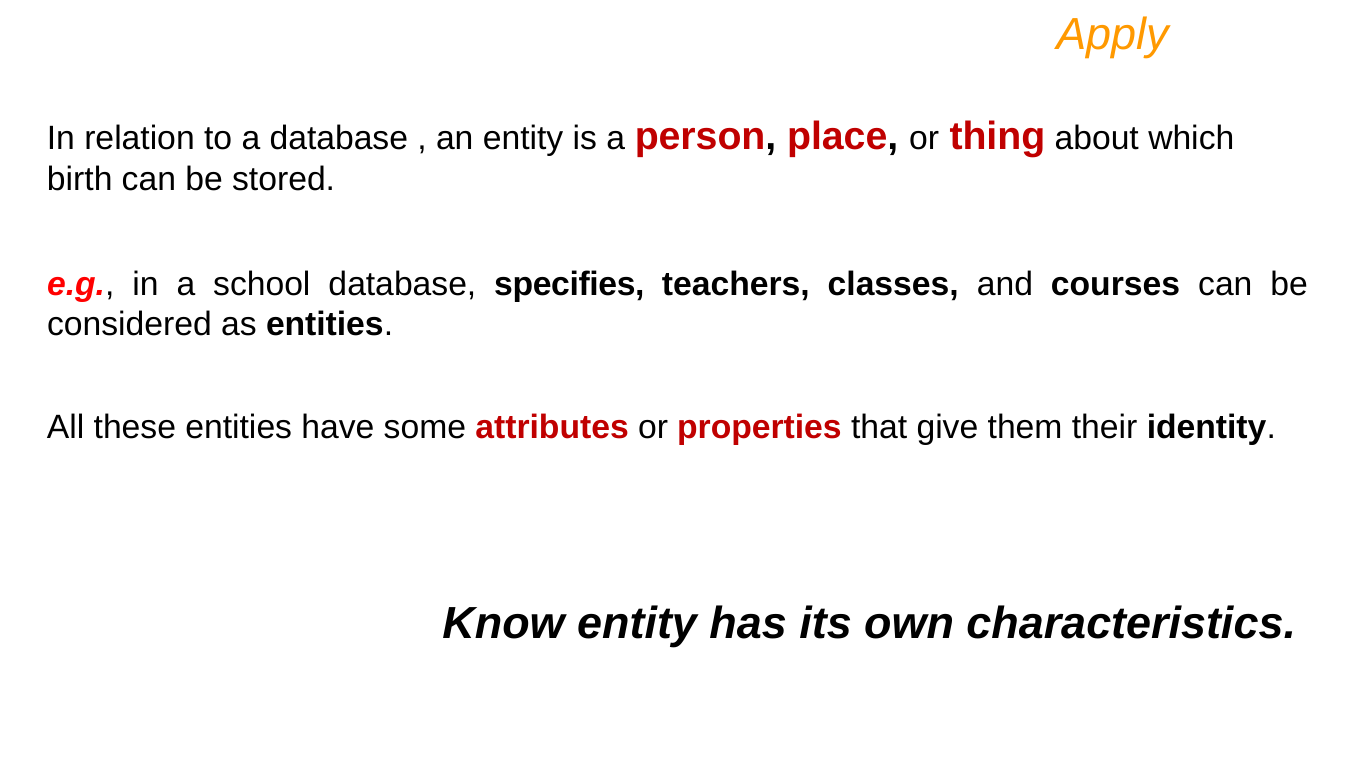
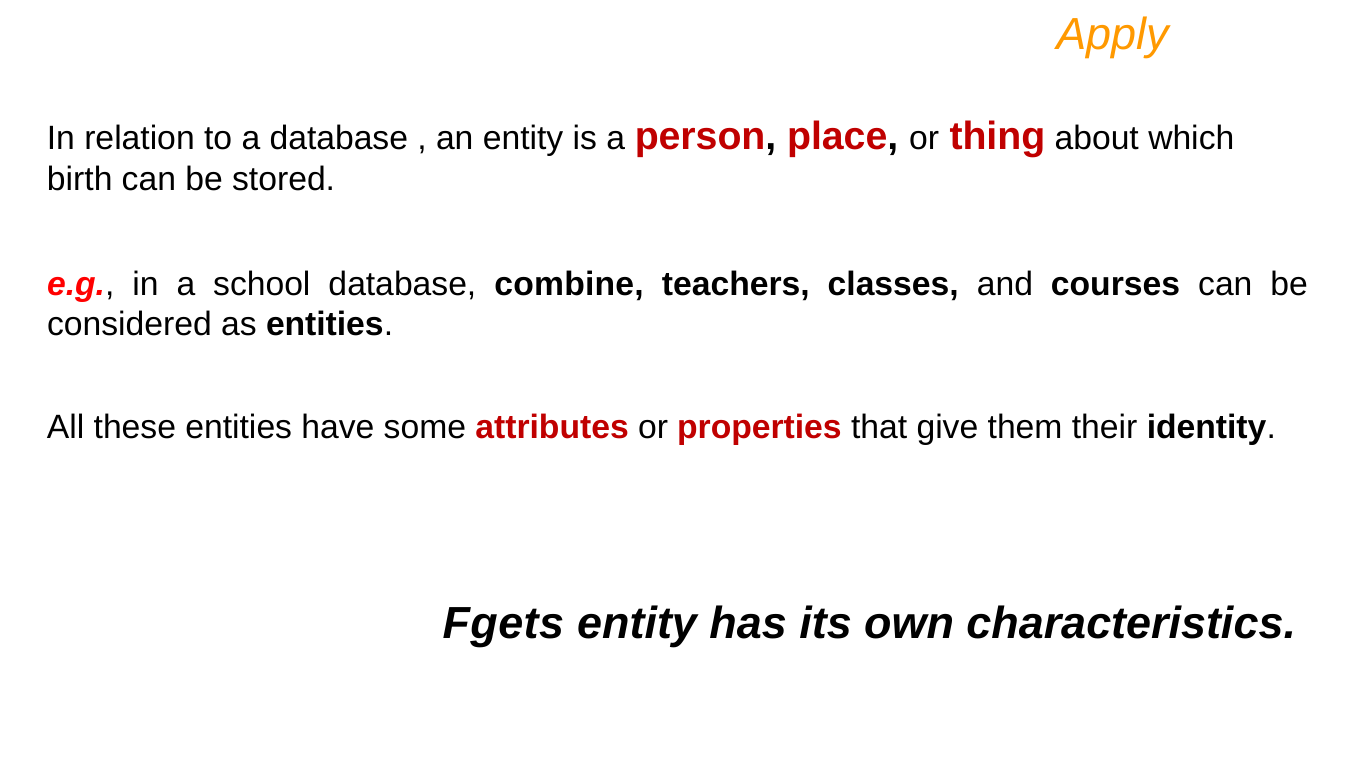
specifies: specifies -> combine (569, 284)
Know: Know -> Fgets (503, 624)
